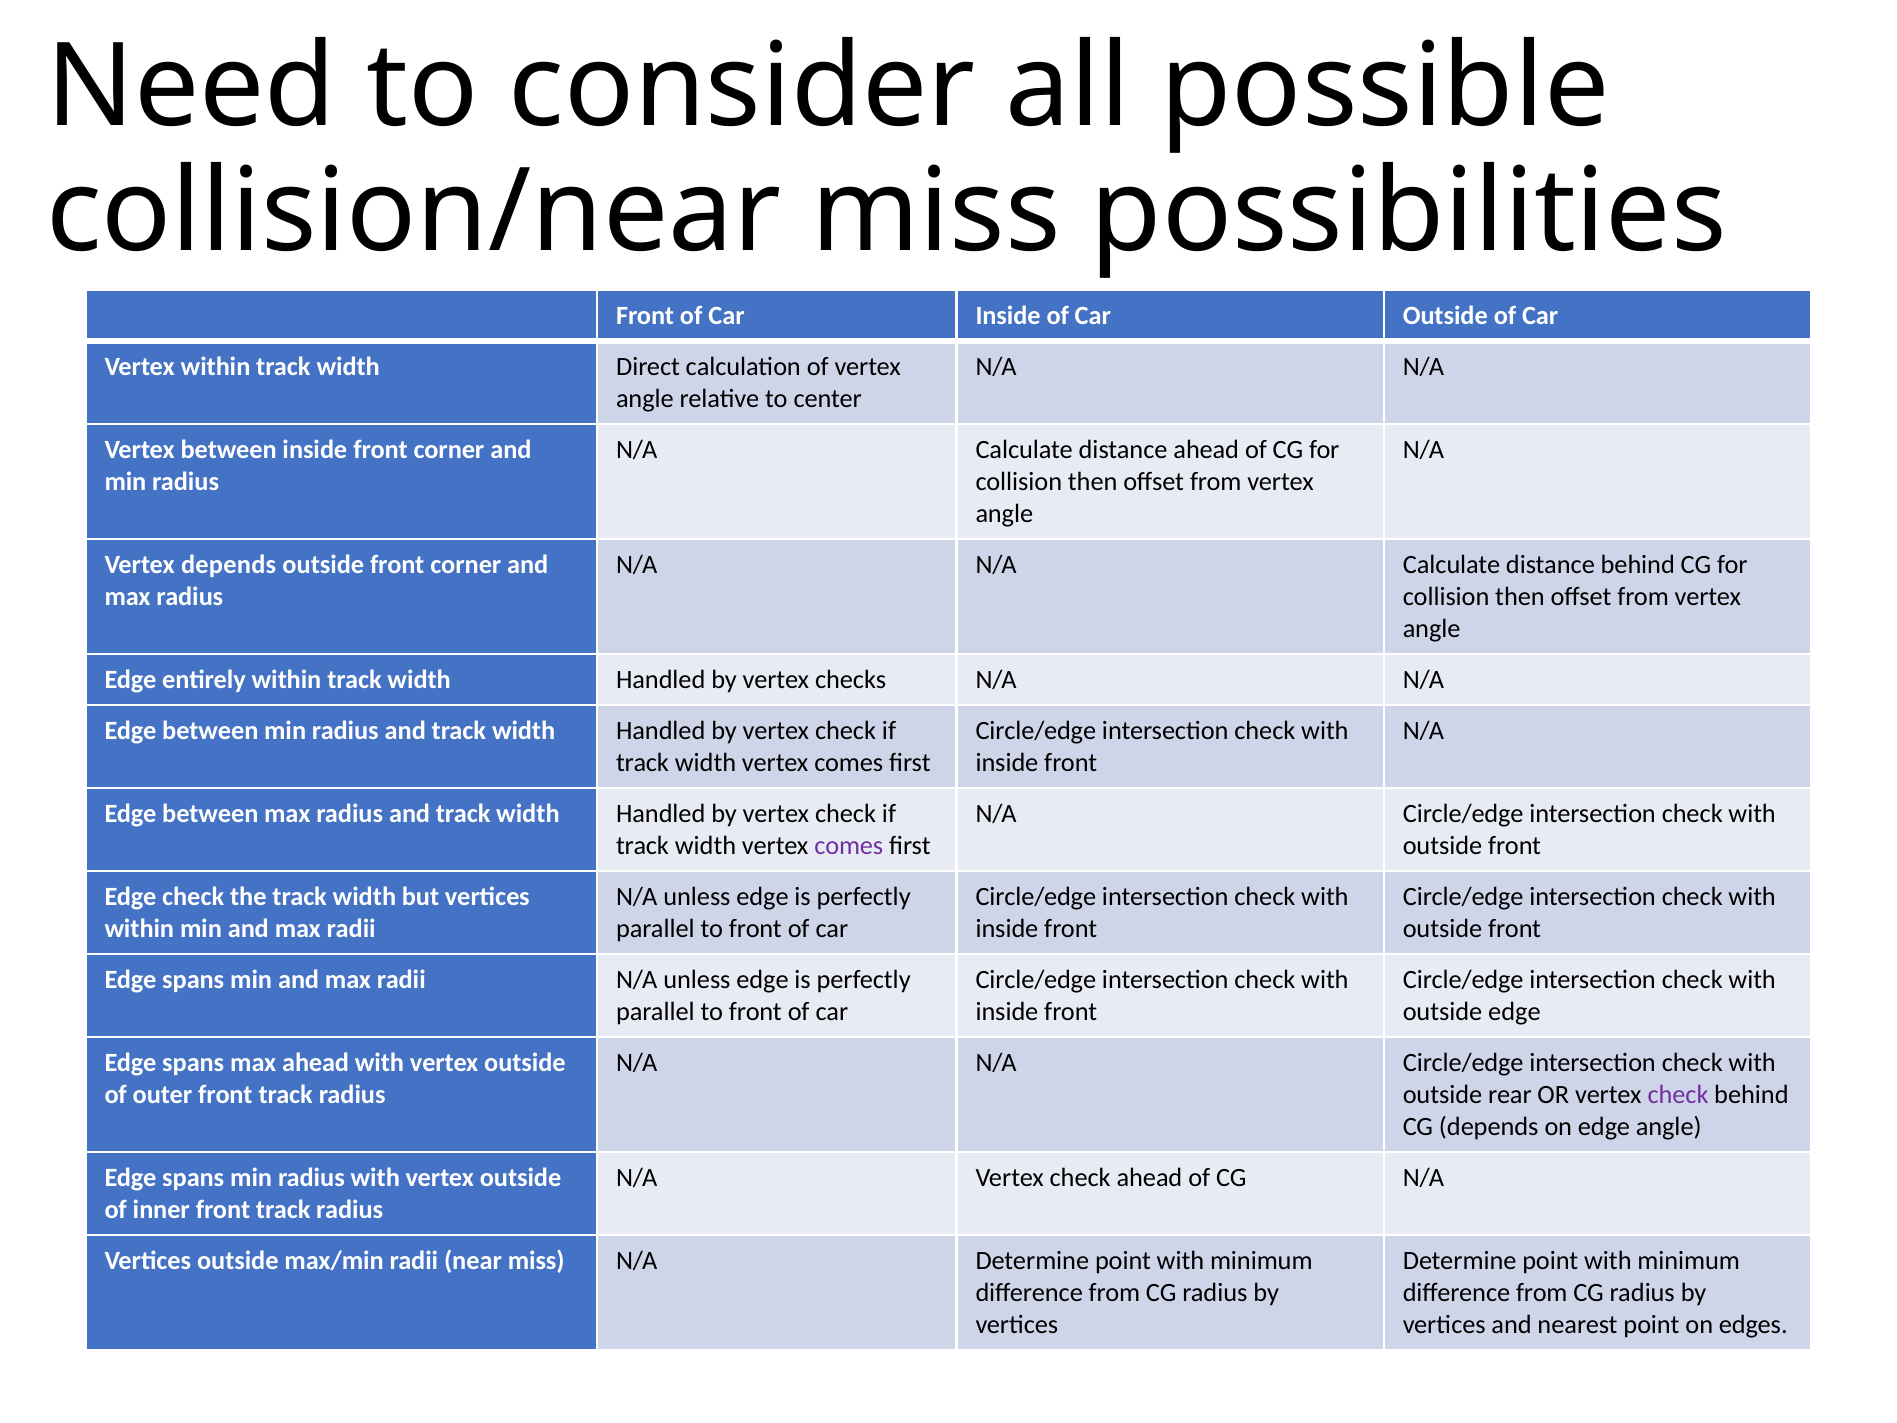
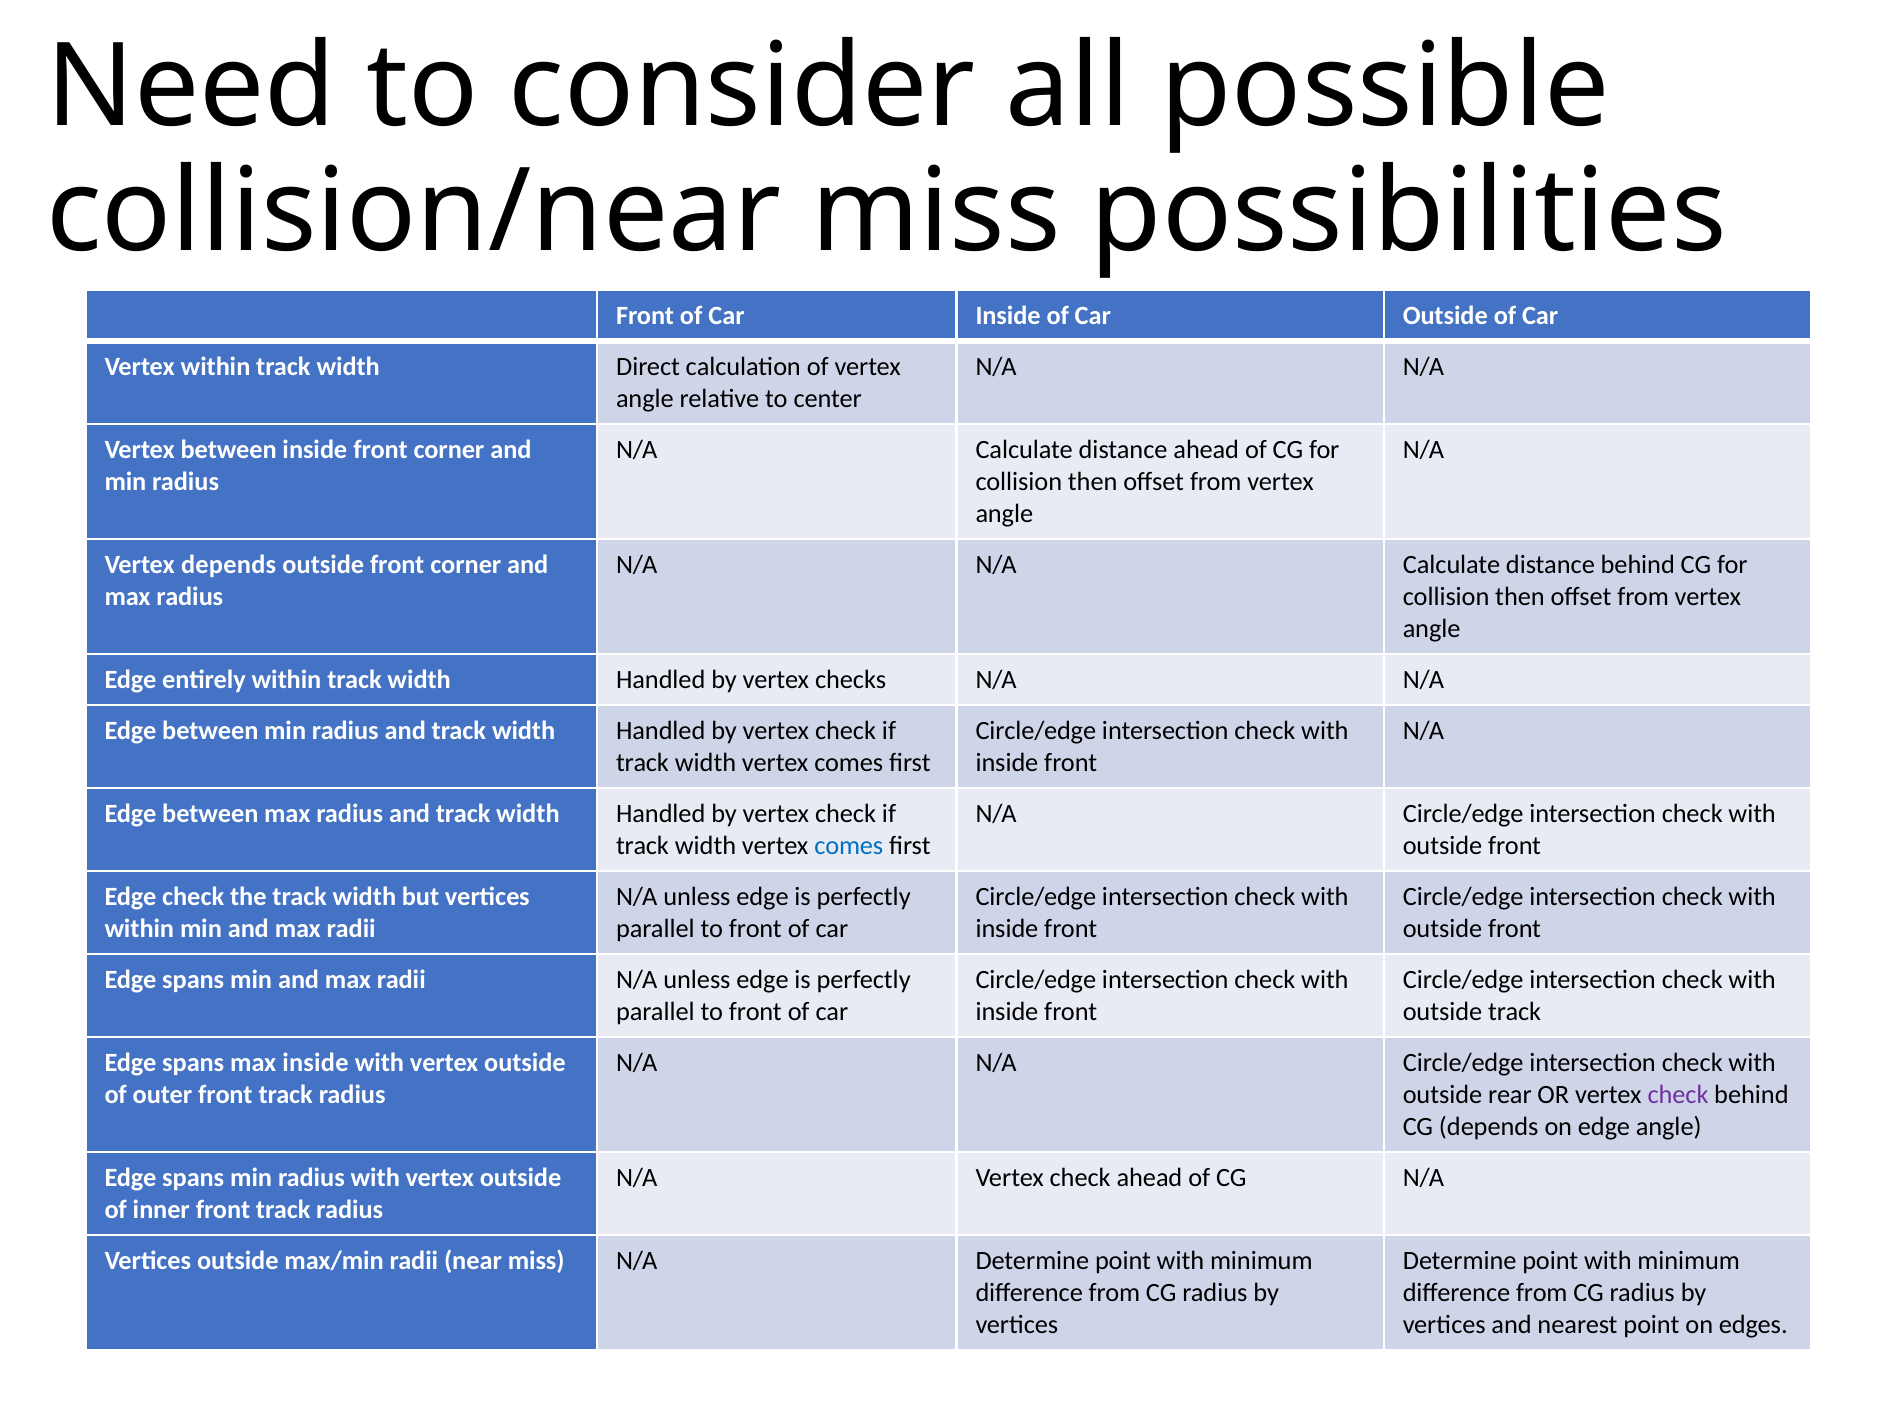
comes colour: purple -> blue (849, 845)
outside edge: edge -> track (1515, 1011)
max ahead: ahead -> inside (315, 1062)
